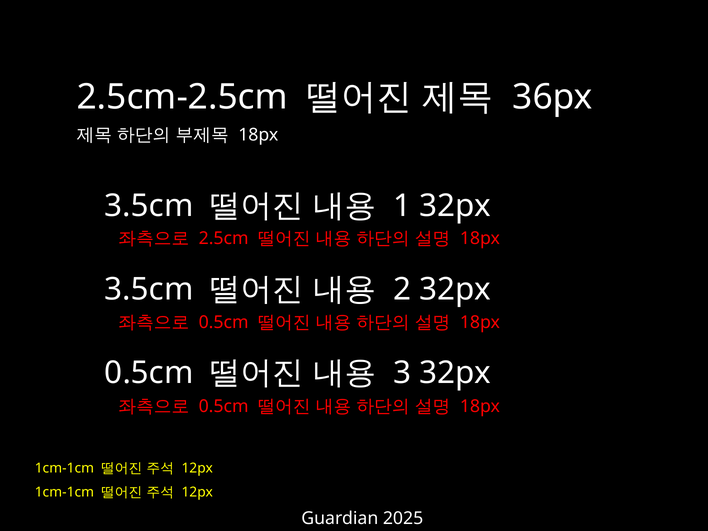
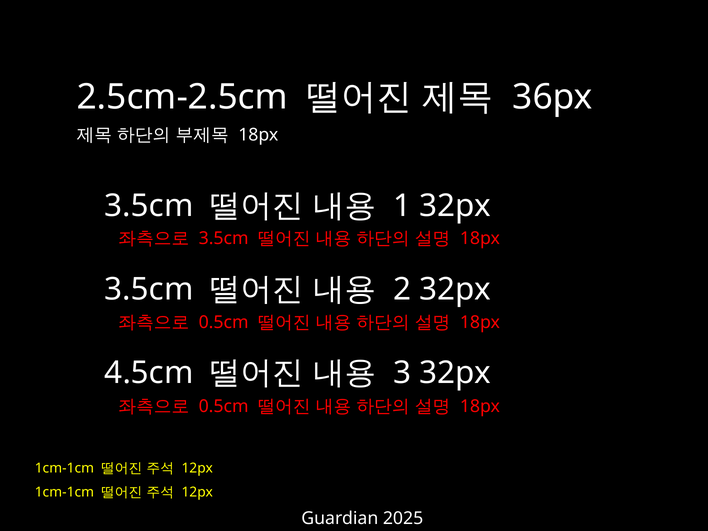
2.5cm: 2.5cm -> 3.5cm (224, 238)
0.5cm: 0.5cm -> 4.5cm (149, 373)
